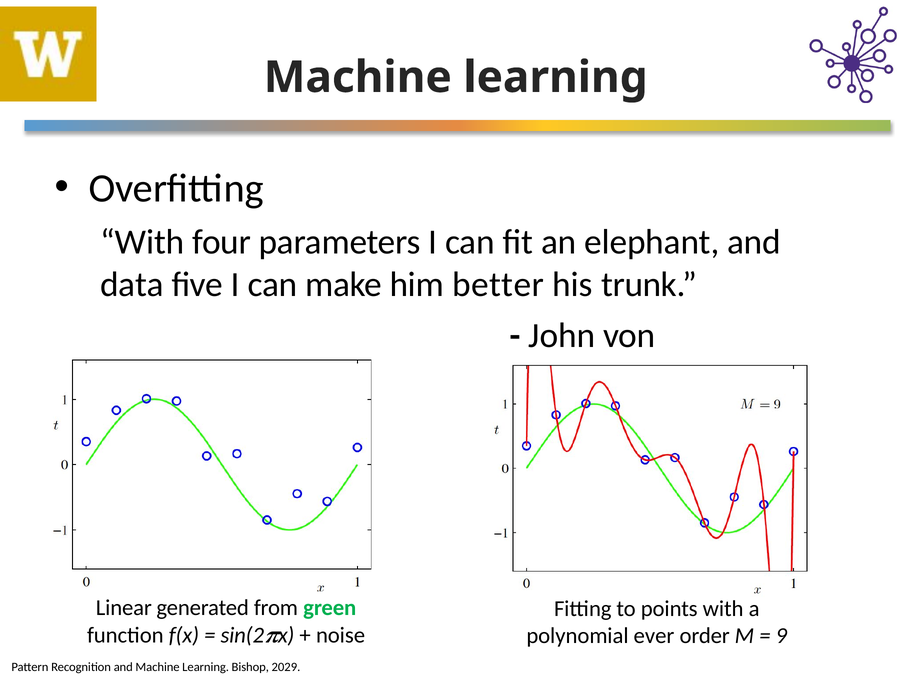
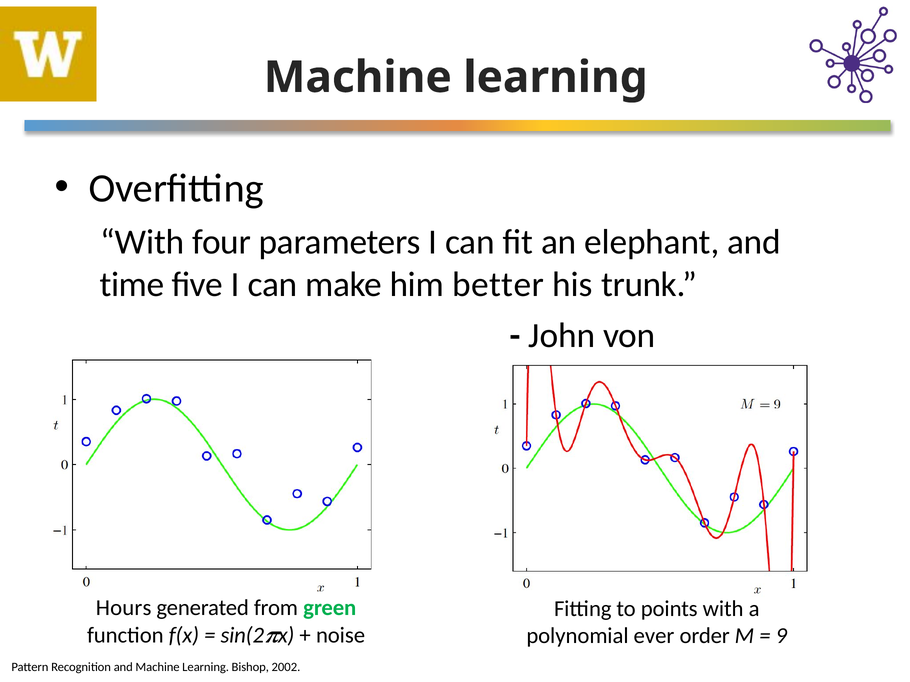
data: data -> time (132, 285)
Linear: Linear -> Hours (124, 608)
2029: 2029 -> 2002 (286, 668)
